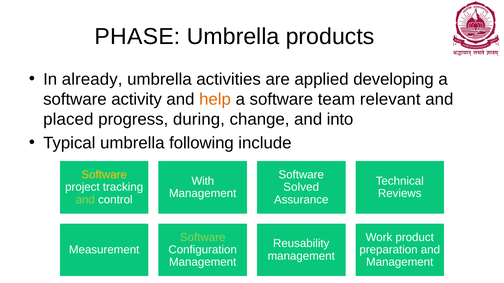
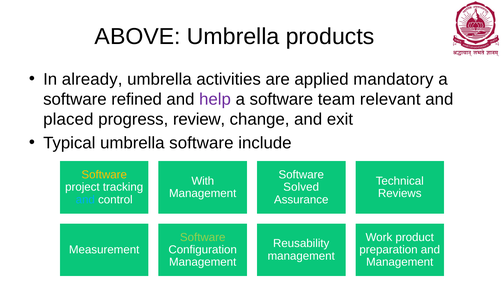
PHASE: PHASE -> ABOVE (138, 37)
developing: developing -> mandatory (393, 79)
activity: activity -> refined (137, 100)
help colour: orange -> purple (215, 100)
during: during -> review (199, 120)
into: into -> exit (340, 120)
umbrella following: following -> software (201, 143)
and colour: light green -> light blue (85, 200)
